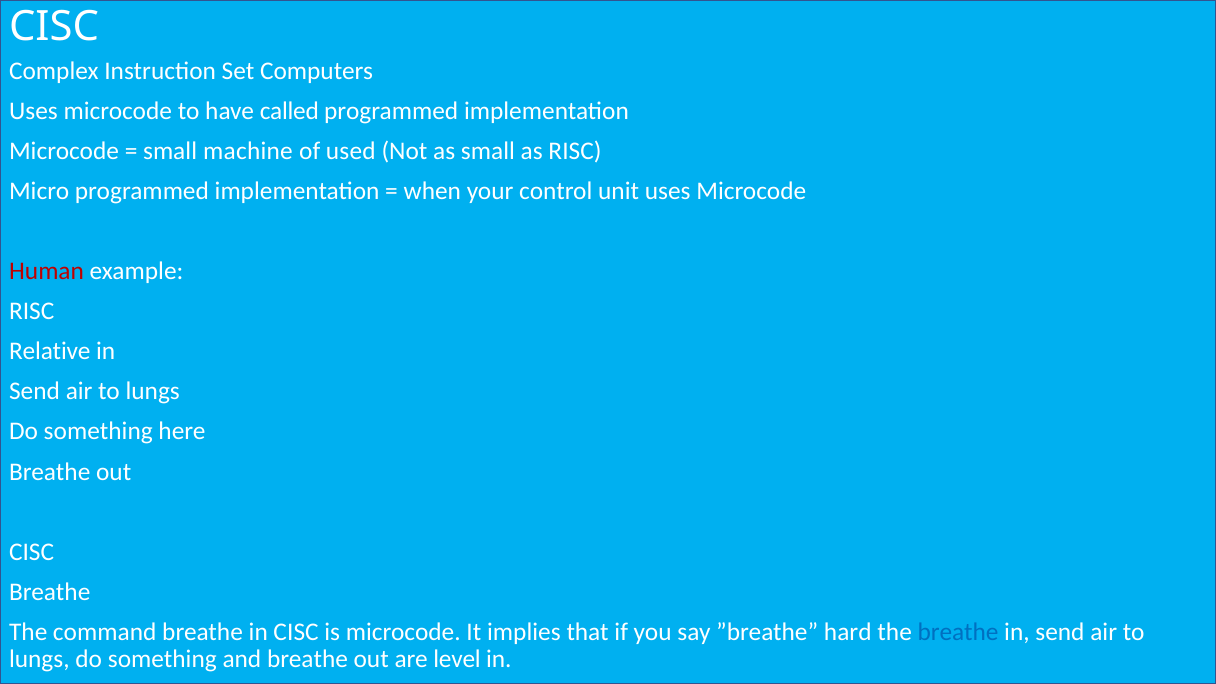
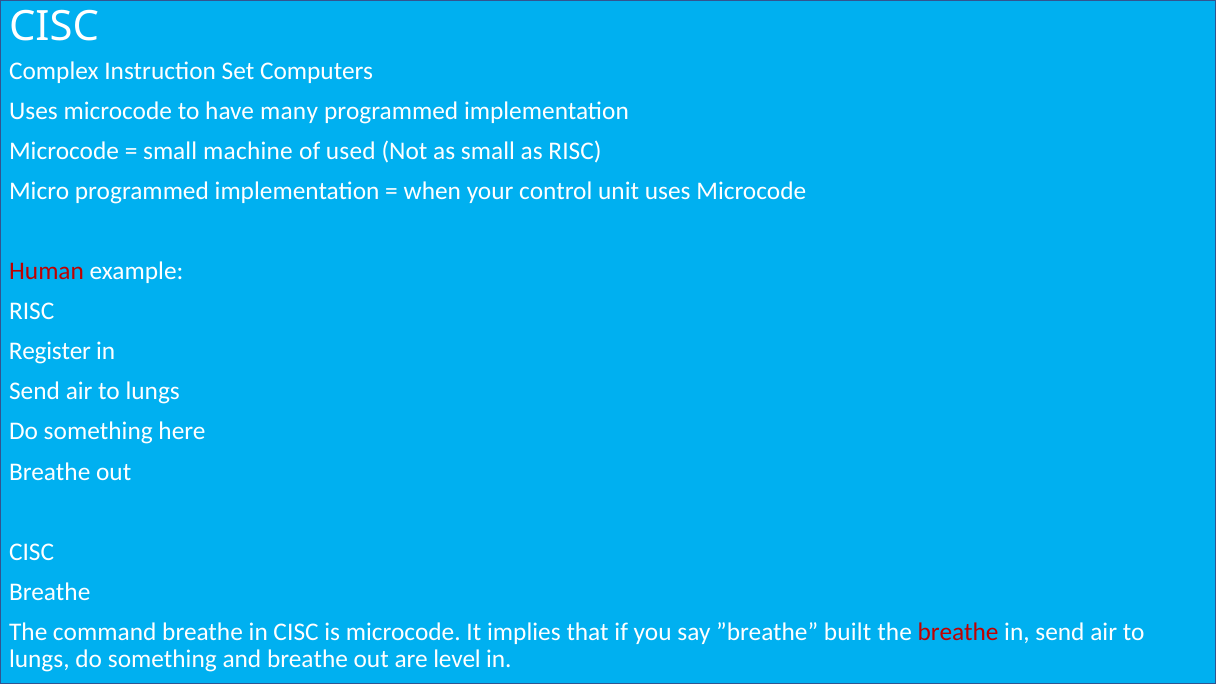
called: called -> many (289, 111)
Relative: Relative -> Register (50, 352)
hard: hard -> built (848, 632)
breathe colour: blue -> red (958, 632)
